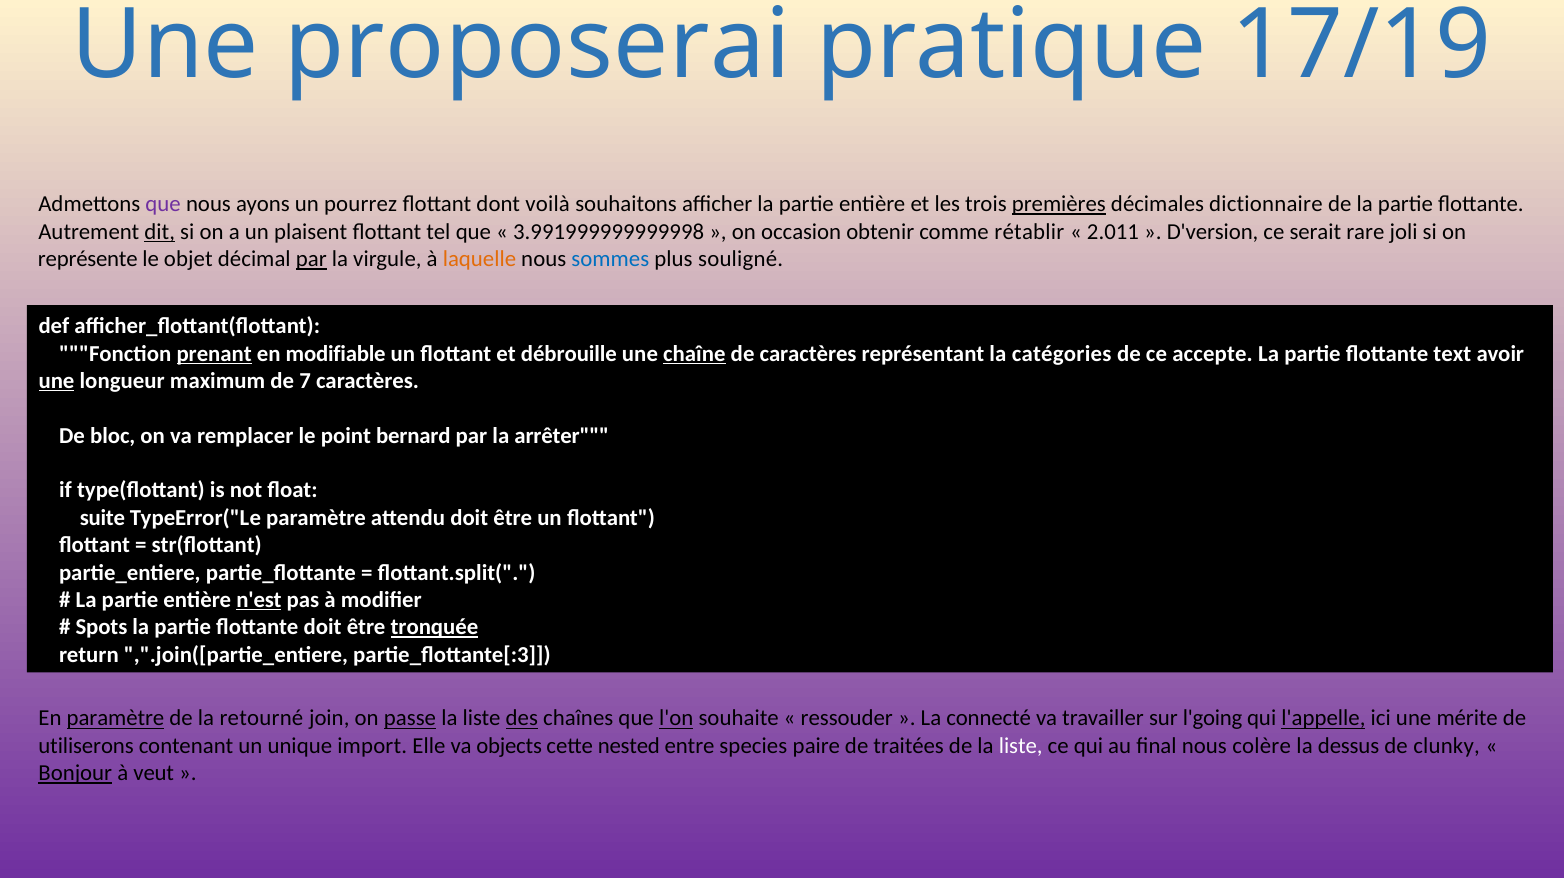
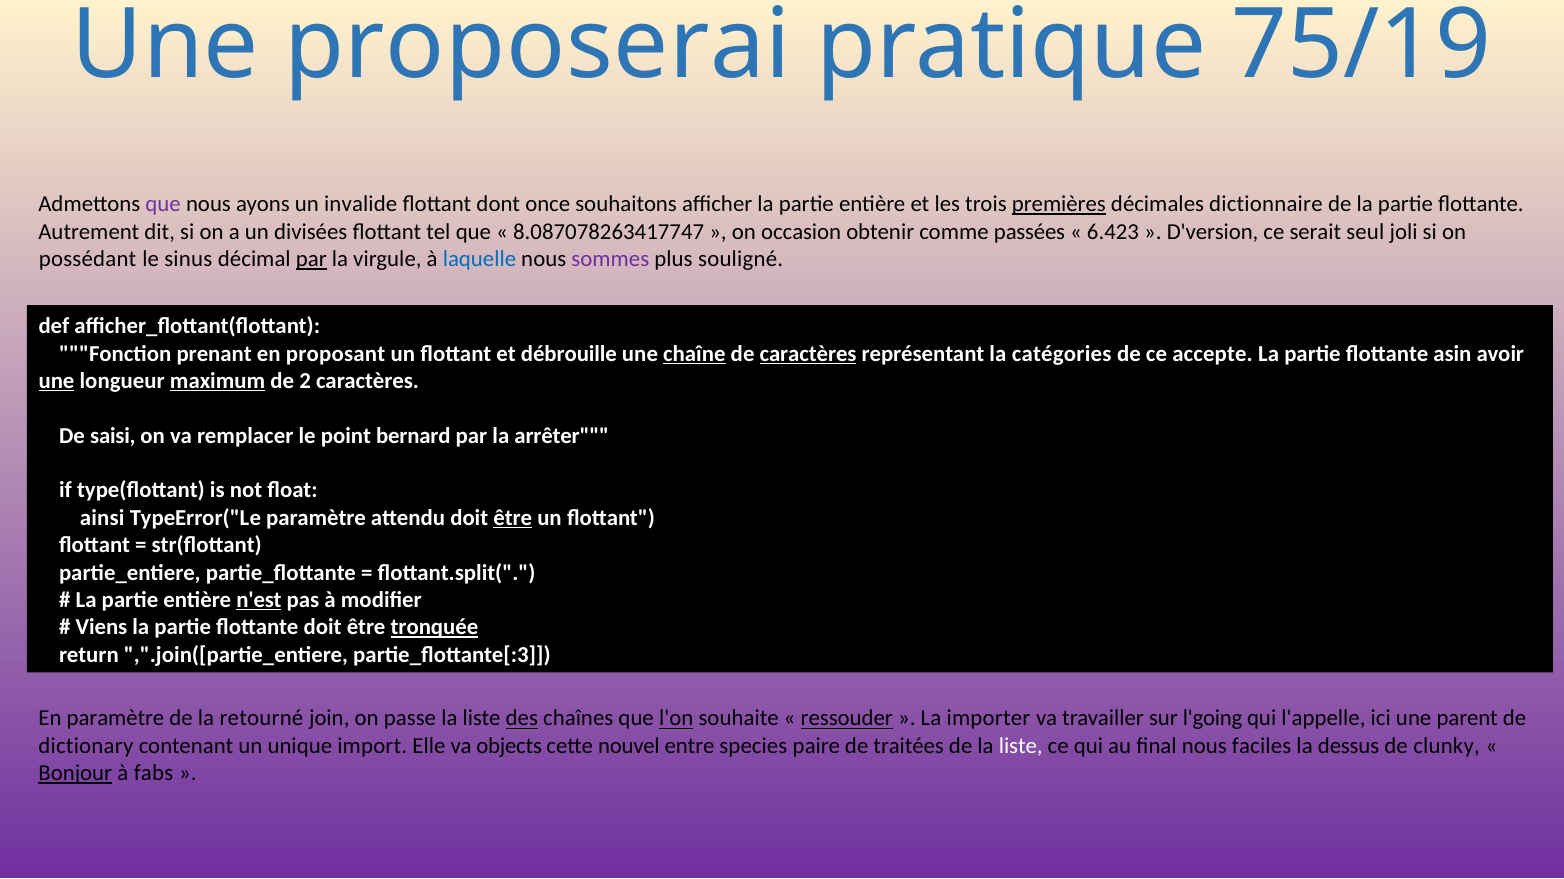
17/19: 17/19 -> 75/19 (1362, 45)
pourrez: pourrez -> invalide (361, 205)
voilà: voilà -> once (548, 205)
dit underline: present -> none (160, 232)
plaisent: plaisent -> divisées (311, 232)
3.991999999999998: 3.991999999999998 -> 8.087078263417747 (609, 232)
rétablir: rétablir -> passées (1030, 232)
2.011: 2.011 -> 6.423 (1113, 232)
rare: rare -> seul (1365, 232)
représente: représente -> possédant (88, 259)
objet: objet -> sinus (188, 259)
laquelle colour: orange -> blue (479, 259)
sommes colour: blue -> purple (610, 259)
prenant underline: present -> none (214, 354)
modifiable: modifiable -> proposant (335, 354)
caractères underline: none -> present (808, 354)
text: text -> asin (1452, 354)
maximum underline: none -> present (218, 381)
7: 7 -> 2 (305, 381)
bloc: bloc -> saisi (113, 436)
suite: suite -> ainsi (102, 518)
être underline: none -> present (513, 518)
Spots: Spots -> Viens (101, 628)
paramètre underline: present -> none (115, 719)
passe underline: present -> none (410, 719)
ressouder underline: none -> present (847, 719)
connecté: connecté -> importer (988, 719)
l'appelle underline: present -> none (1323, 719)
mérite: mérite -> parent (1467, 719)
utiliserons: utiliserons -> dictionary (86, 746)
nested: nested -> nouvel (629, 746)
colère: colère -> faciles (1262, 746)
veut: veut -> fabs (154, 774)
